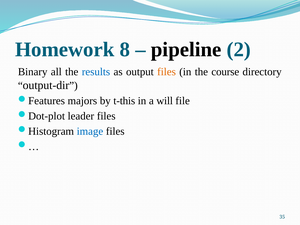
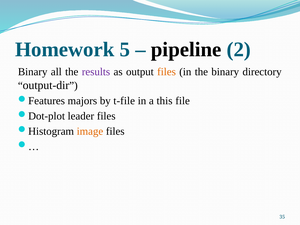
8: 8 -> 5 (125, 50)
results colour: blue -> purple (96, 72)
the course: course -> binary (225, 72)
t-this: t-this -> t-file (124, 101)
will: will -> this (165, 101)
image colour: blue -> orange (90, 131)
